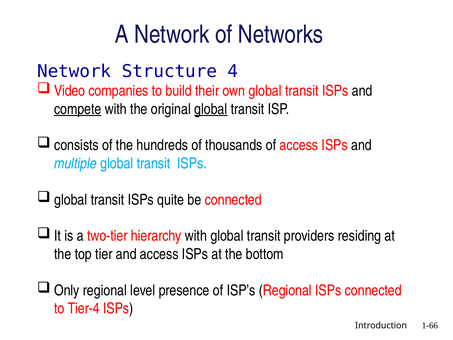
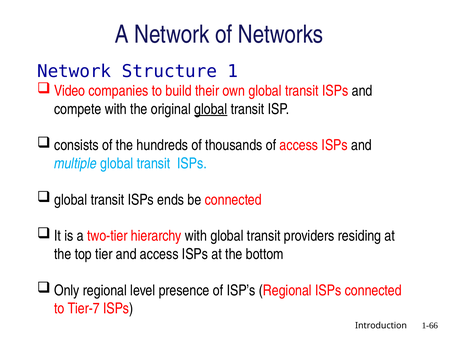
4: 4 -> 1 (233, 71)
compete underline: present -> none (78, 109)
quite: quite -> ends (171, 200)
Tier-4: Tier-4 -> Tier-7 (84, 308)
